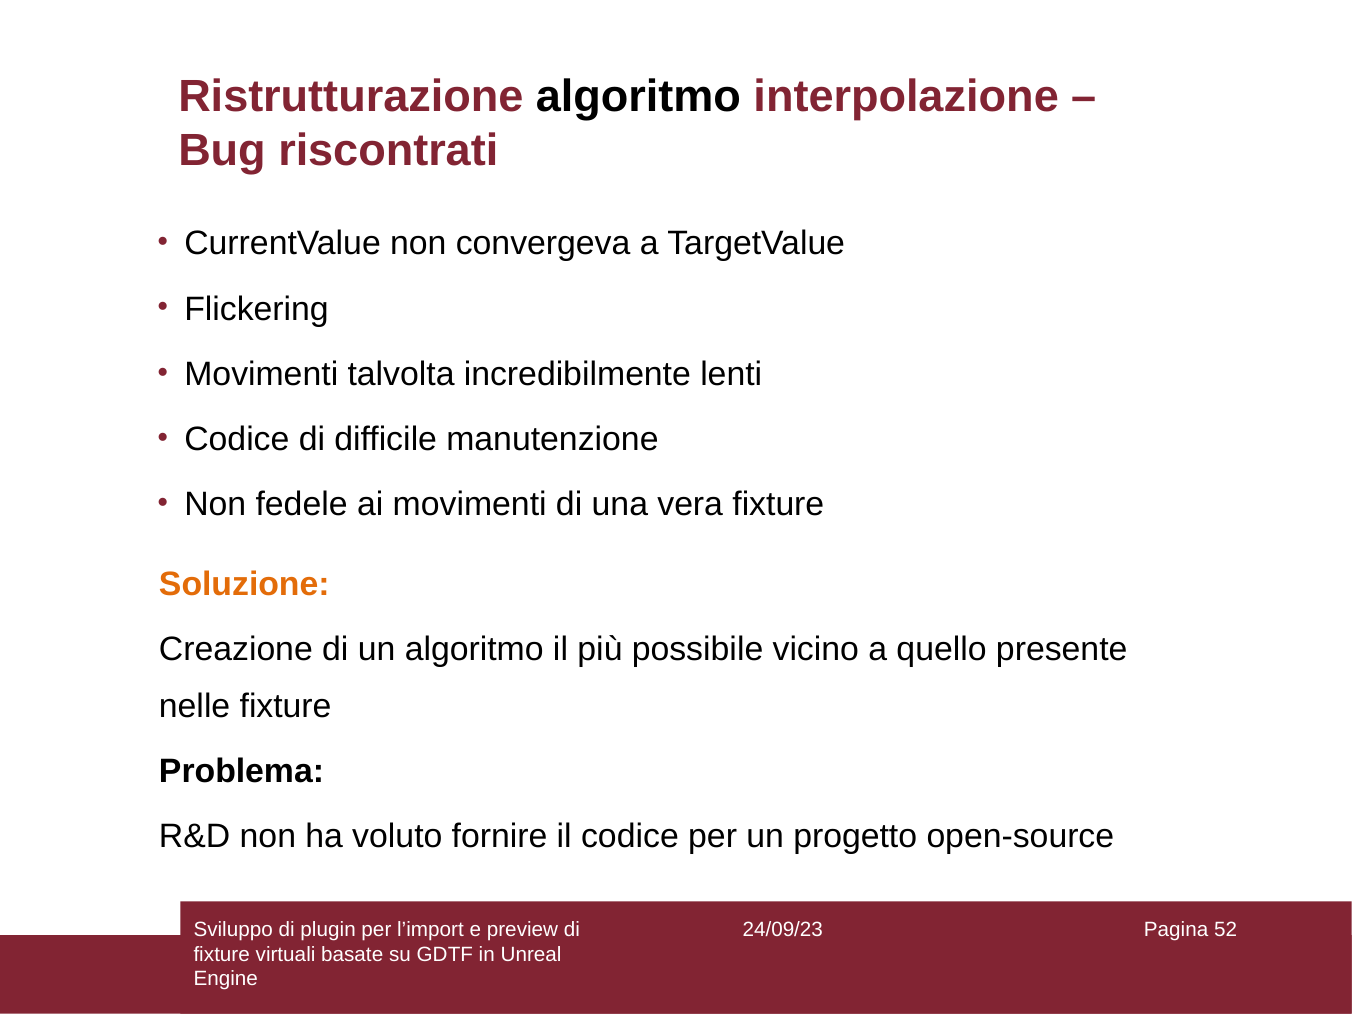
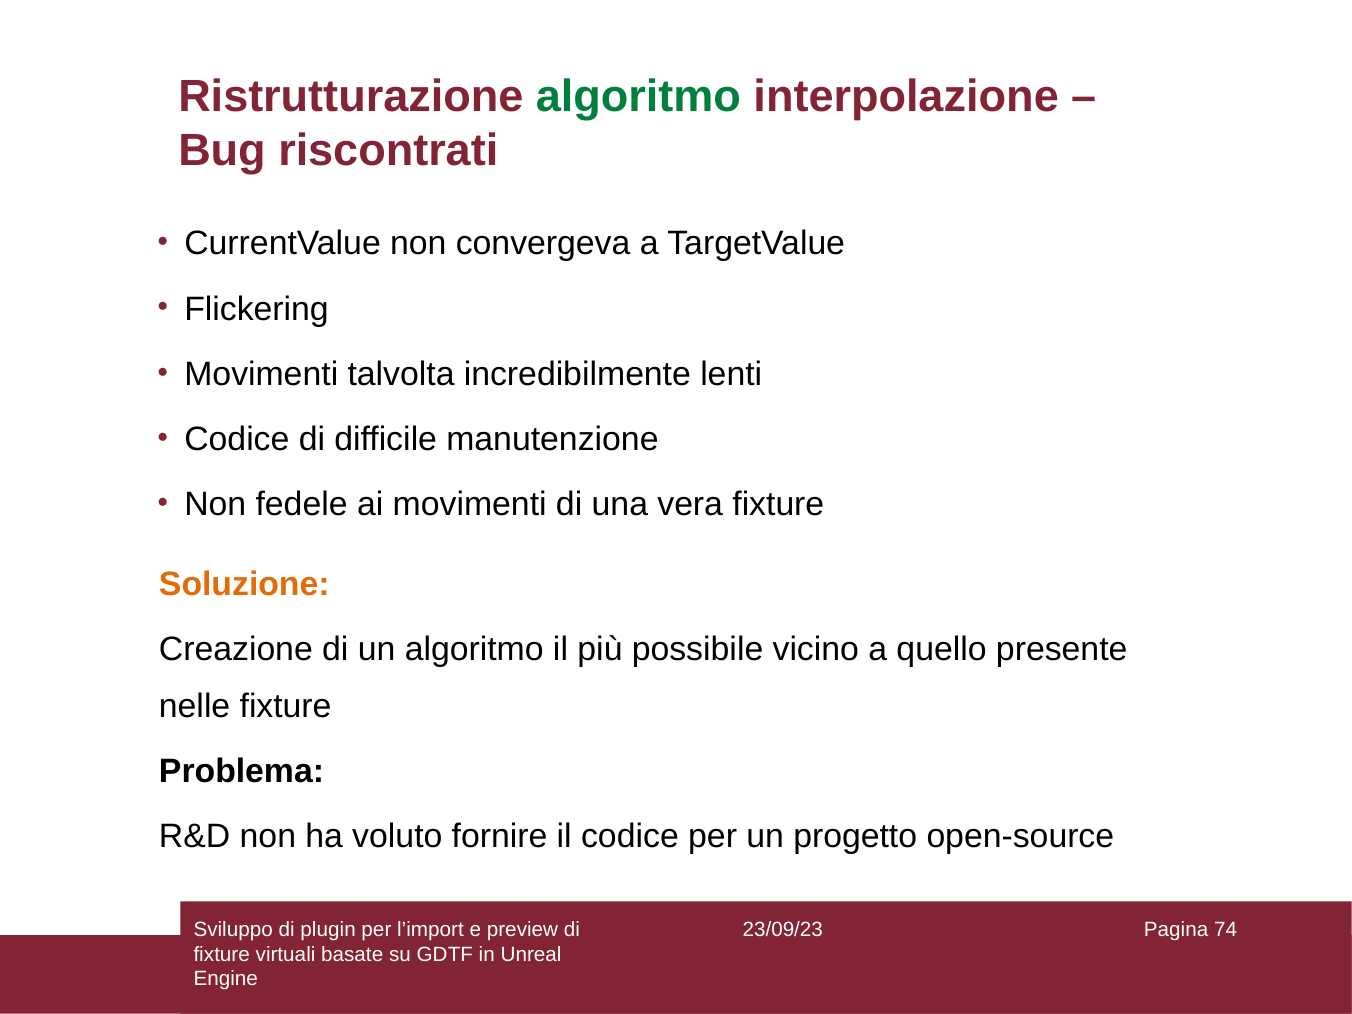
algoritmo colour: black -> green (638, 97)
24/09/23: 24/09/23 -> 23/09/23 (783, 930)
52: 52 -> 74 (1226, 930)
